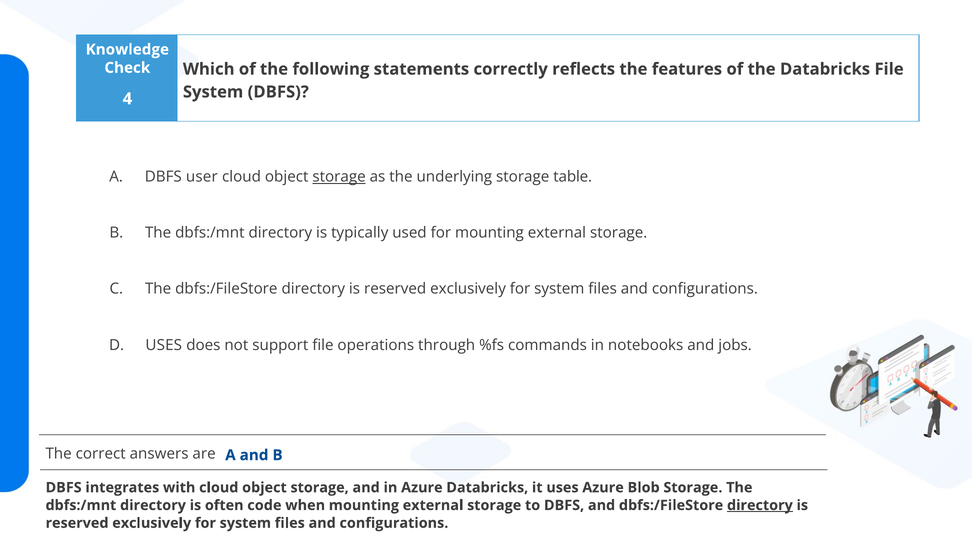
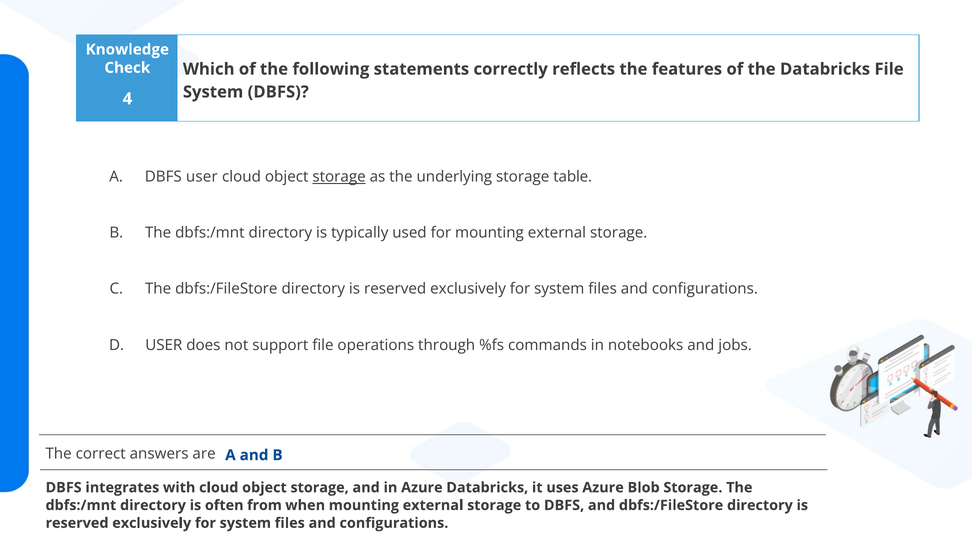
USES: USES -> USER (164, 345)
code: code -> from (265, 505)
directory underline: present -> none (760, 505)
